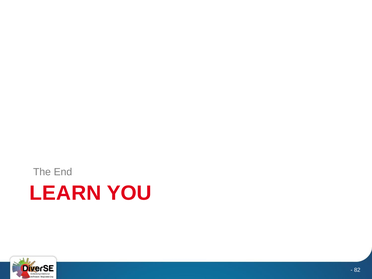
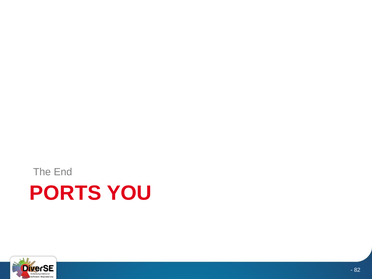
LEARN: LEARN -> PORTS (65, 193)
